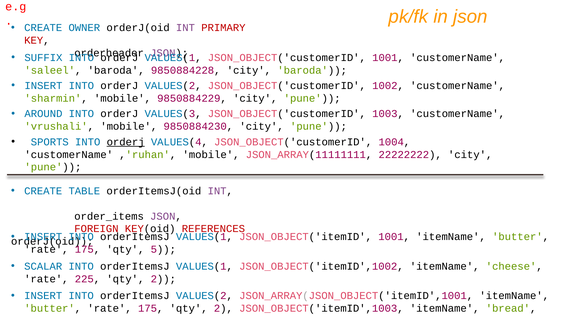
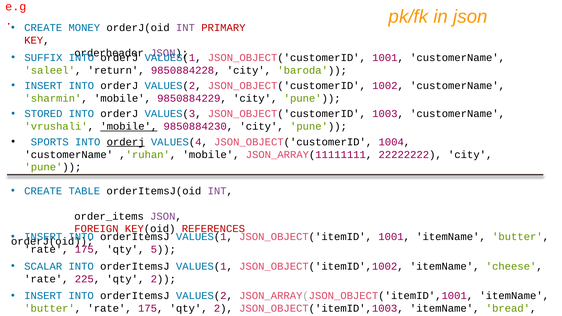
OWNER: OWNER -> MONEY (84, 28)
saleel baroda: baroda -> return (116, 70)
AROUND: AROUND -> STORED (43, 114)
mobile underline: none -> present (129, 126)
